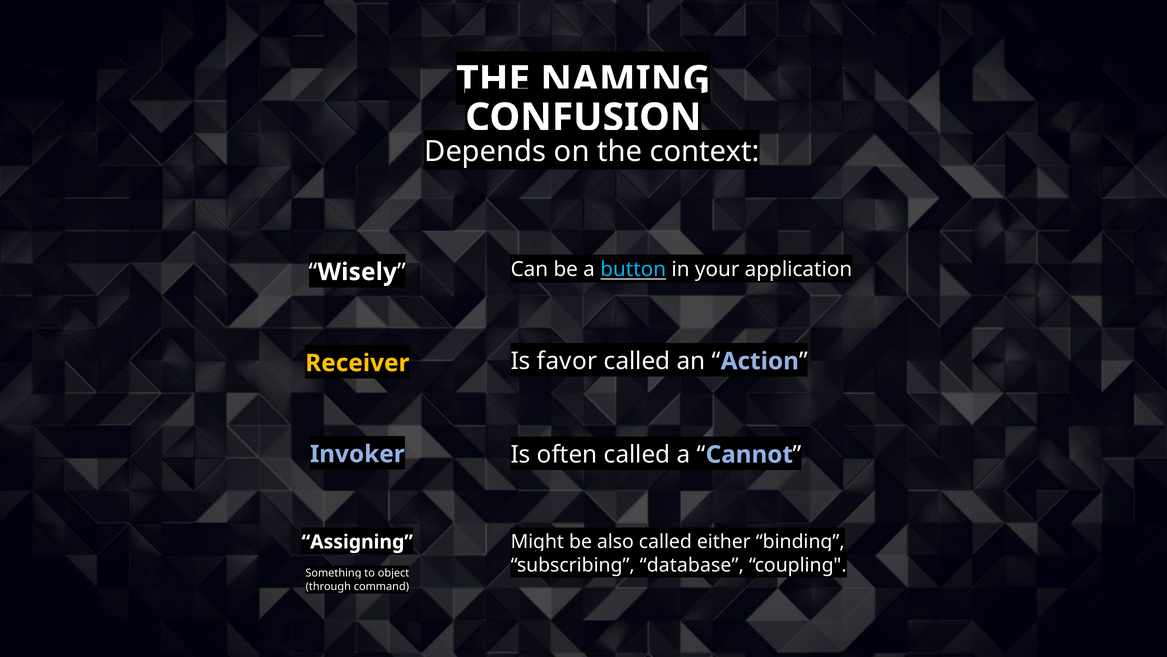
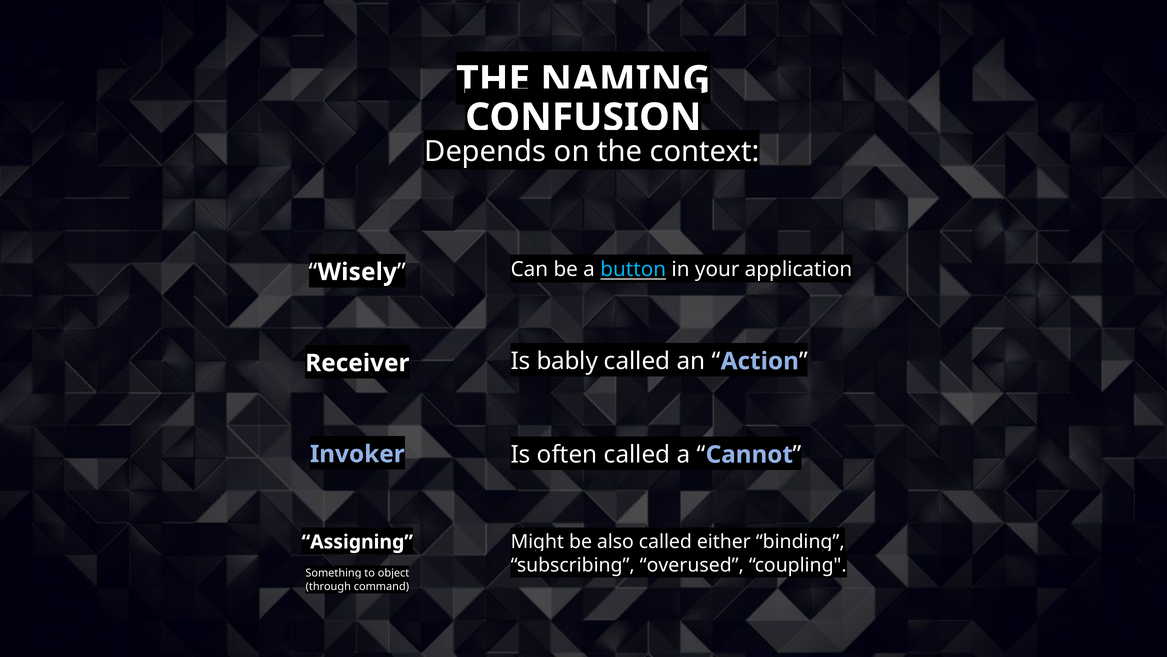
Receiver colour: yellow -> white (357, 363)
favor: favor -> bably (567, 361)
database: database -> overused (692, 565)
